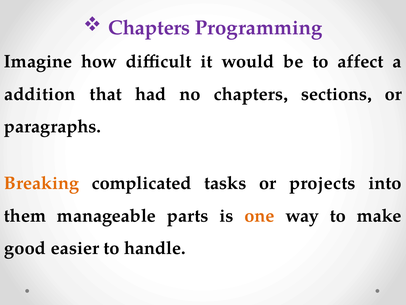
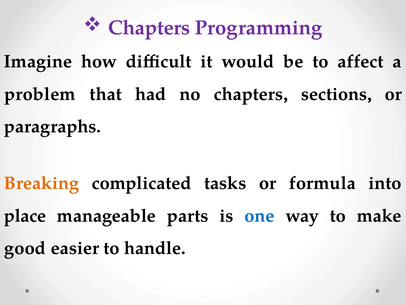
addition: addition -> problem (40, 94)
projects: projects -> formula (322, 183)
them: them -> place (25, 215)
one colour: orange -> blue (259, 215)
